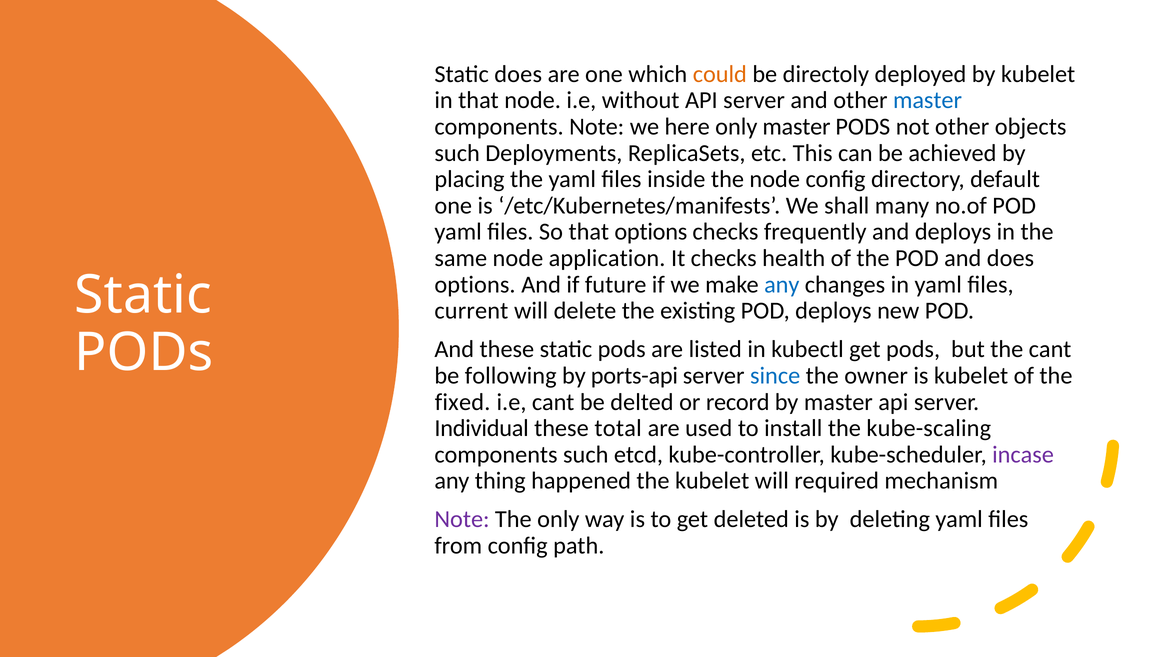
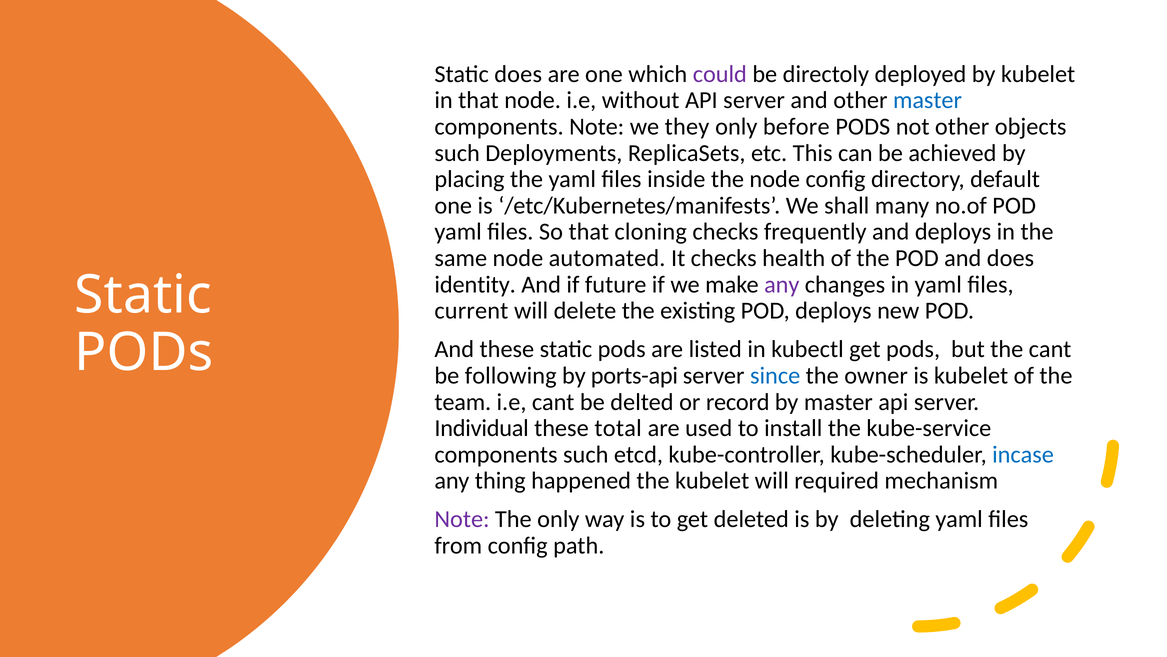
could colour: orange -> purple (720, 74)
here: here -> they (687, 127)
only master: master -> before (796, 127)
that options: options -> cloning (651, 232)
application: application -> automated (607, 258)
options: options -> identity (475, 284)
any colour: blue -> purple (782, 284)
fixed: fixed -> team (463, 402)
kube-scaling: kube-scaling -> kube-service (929, 428)
incase colour: purple -> blue (1023, 454)
